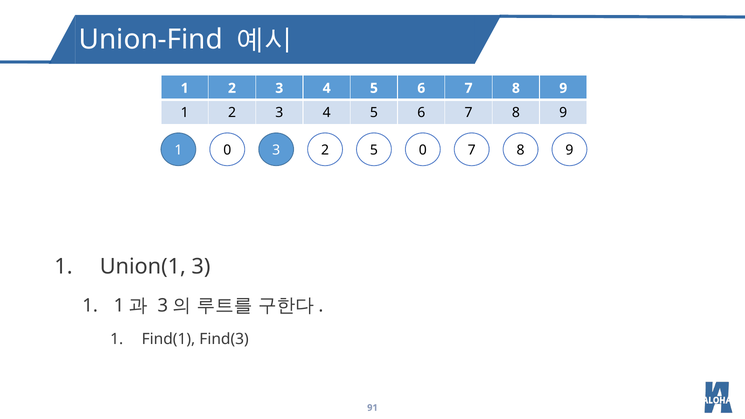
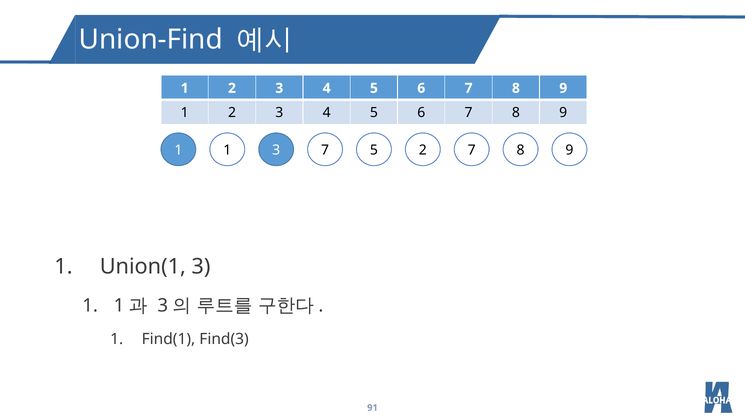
0: 0 -> 1 (227, 150)
3 2: 2 -> 7 (325, 150)
5 0: 0 -> 2 (423, 150)
